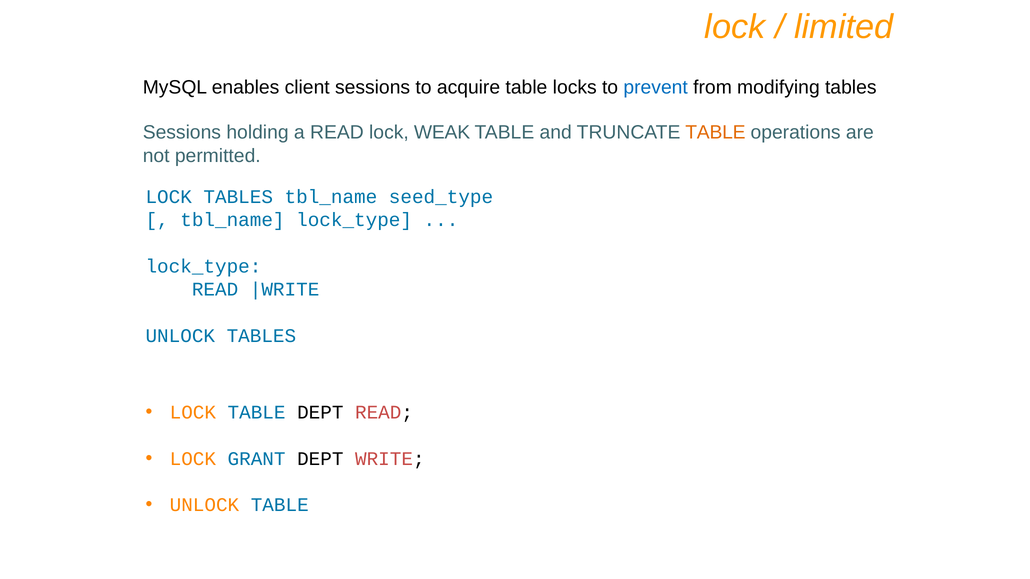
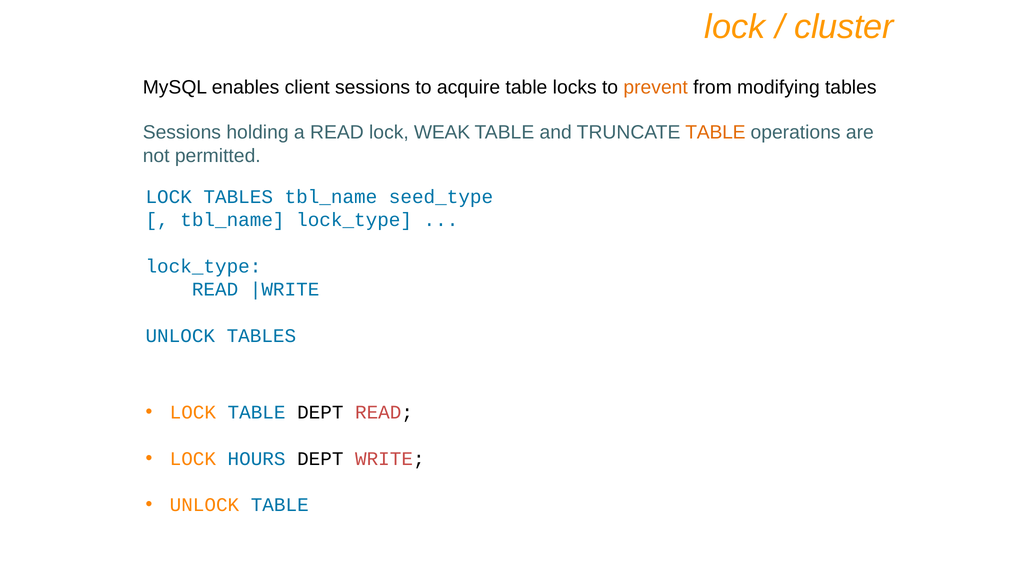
limited: limited -> cluster (844, 27)
prevent colour: blue -> orange (656, 88)
GRANT: GRANT -> HOURS (257, 459)
